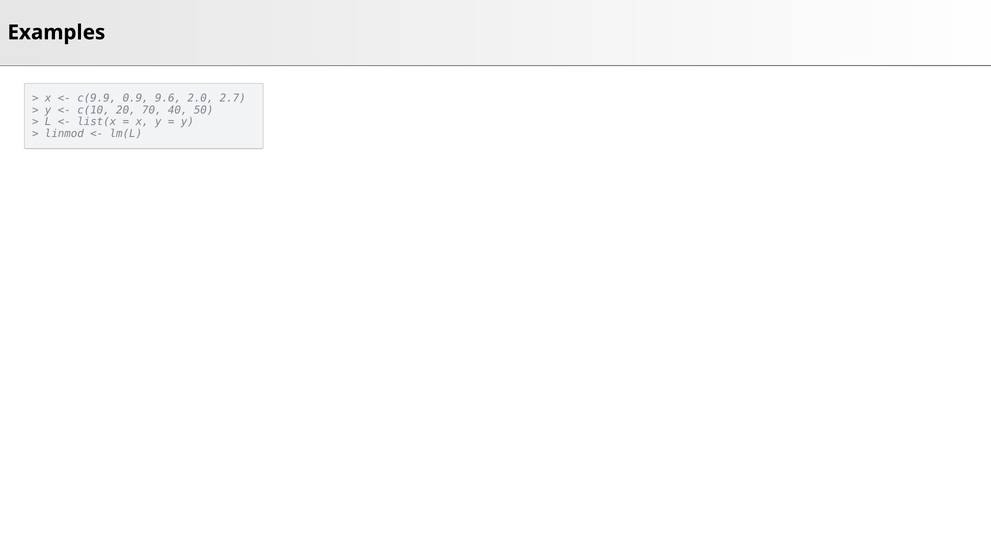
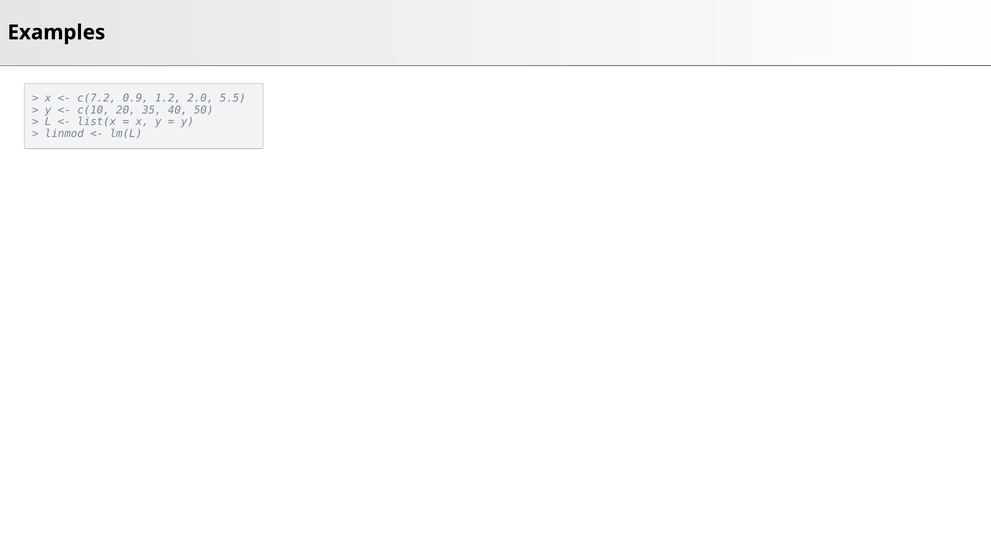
c(9.9: c(9.9 -> c(7.2 (97, 98)
9.6: 9.6 -> 1.2 (168, 98)
2.7: 2.7 -> 5.5 (233, 98)
70: 70 -> 35 (152, 110)
